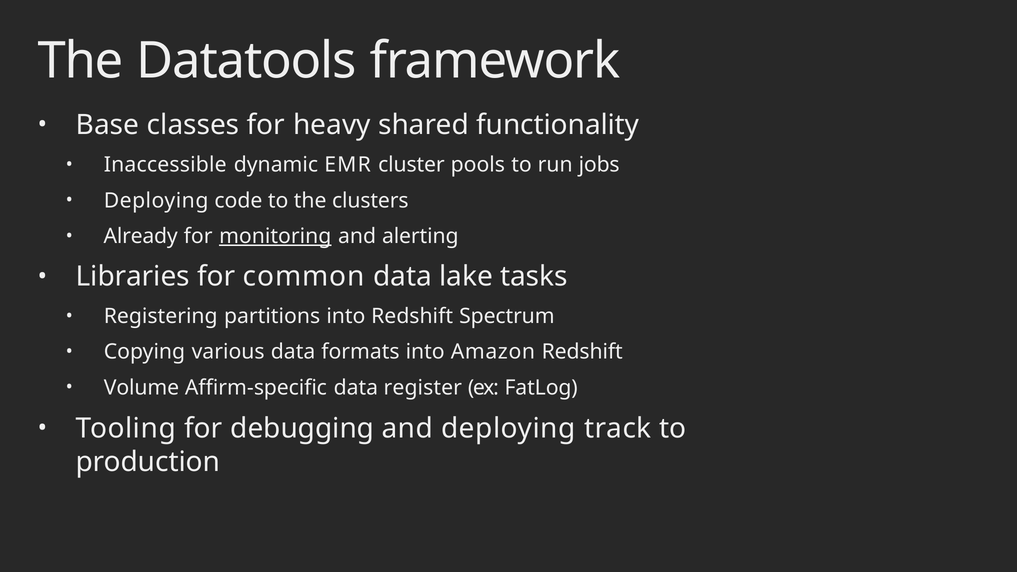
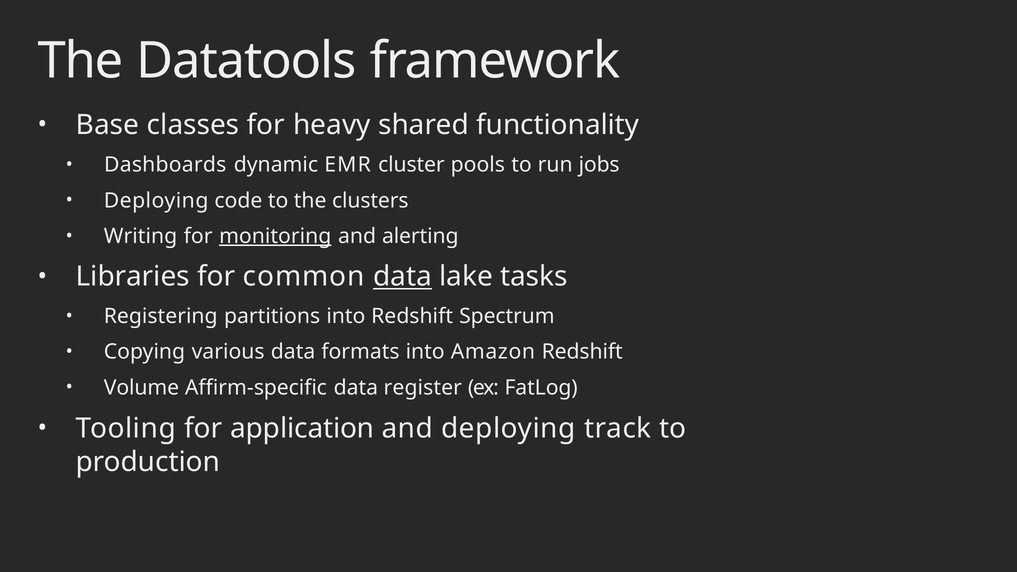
Inaccessible: Inaccessible -> Dashboards (165, 165)
Already: Already -> Writing (141, 236)
data underline: none -> present (403, 277)
debugging: debugging -> application (302, 428)
